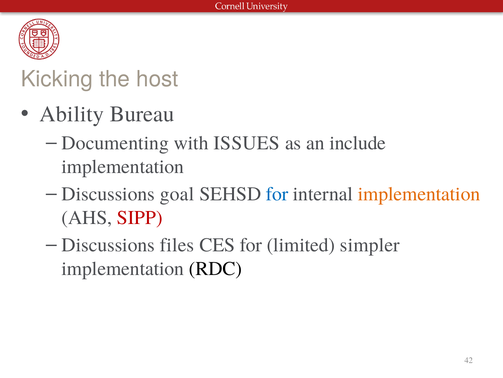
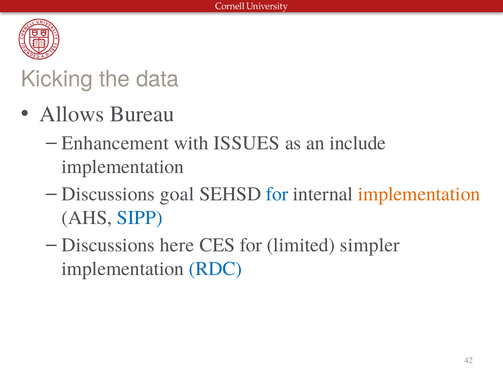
host: host -> data (157, 79)
Ability: Ability -> Allows (72, 114)
Documenting: Documenting -> Enhancement (115, 143)
SIPP colour: red -> blue (140, 217)
files: files -> here (177, 245)
RDC colour: black -> blue (216, 268)
